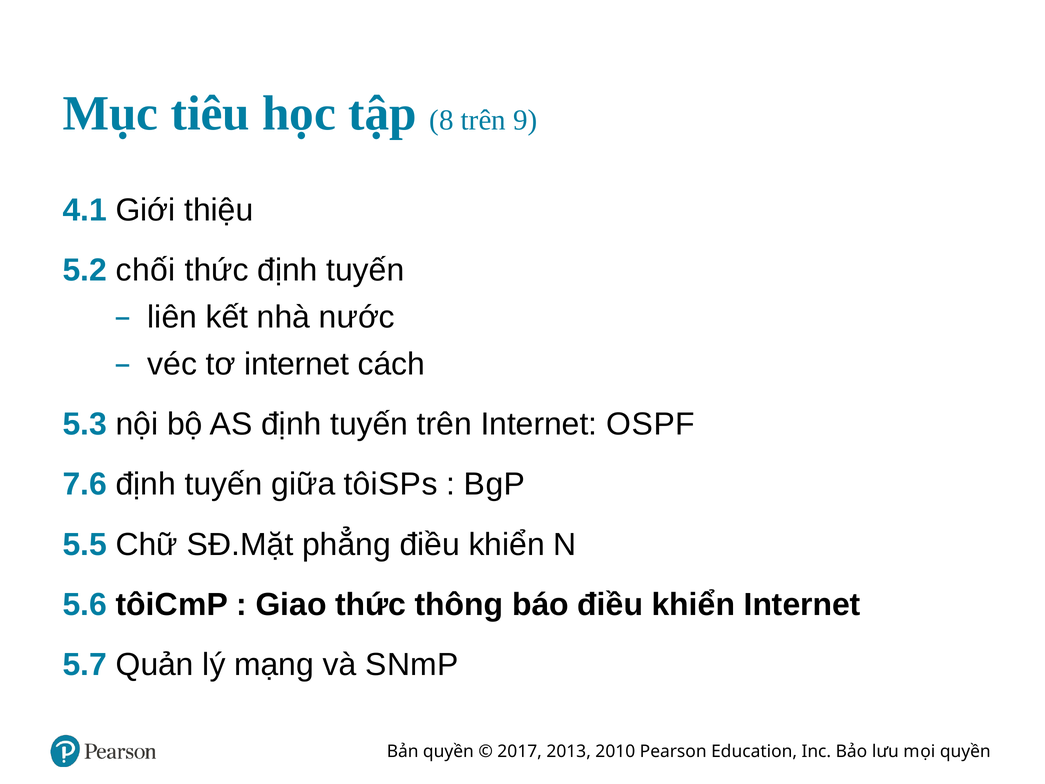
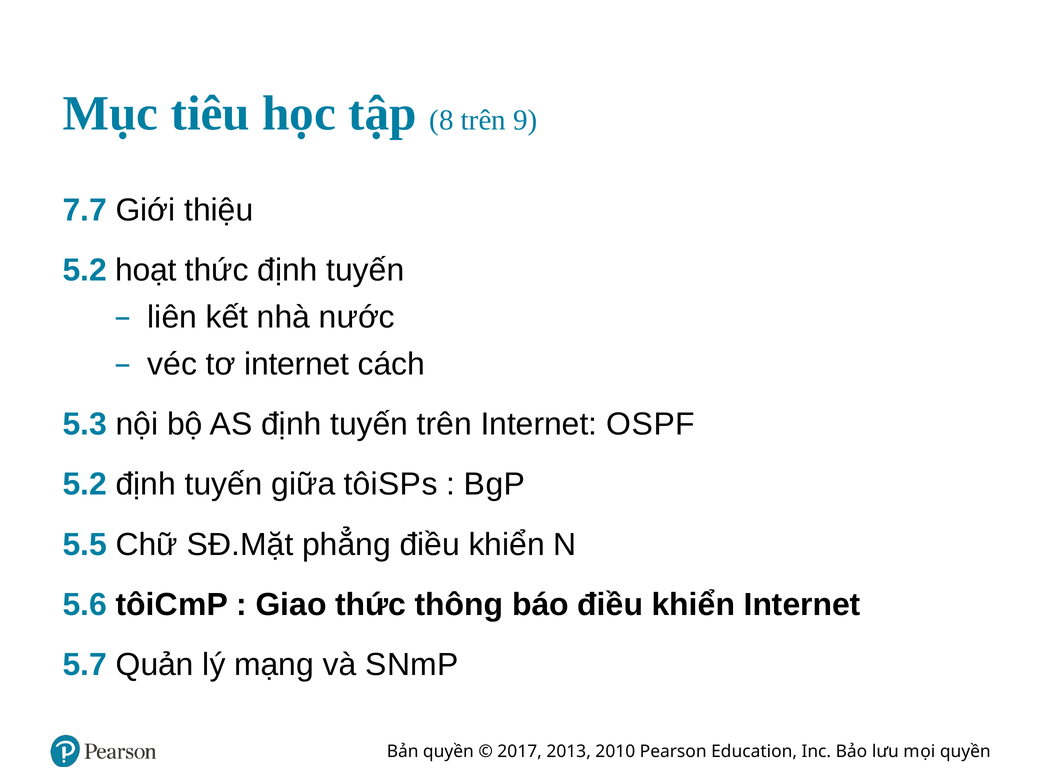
4.1: 4.1 -> 7.7 (85, 210)
chối: chối -> hoạt (146, 270)
7.6: 7.6 -> 5.2 (85, 484)
